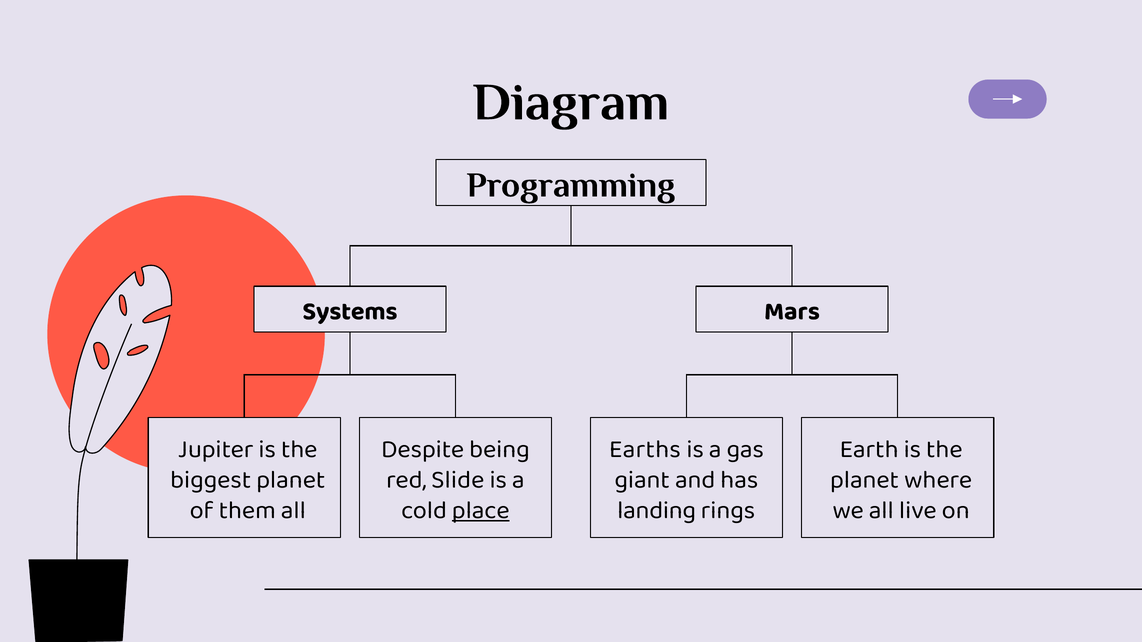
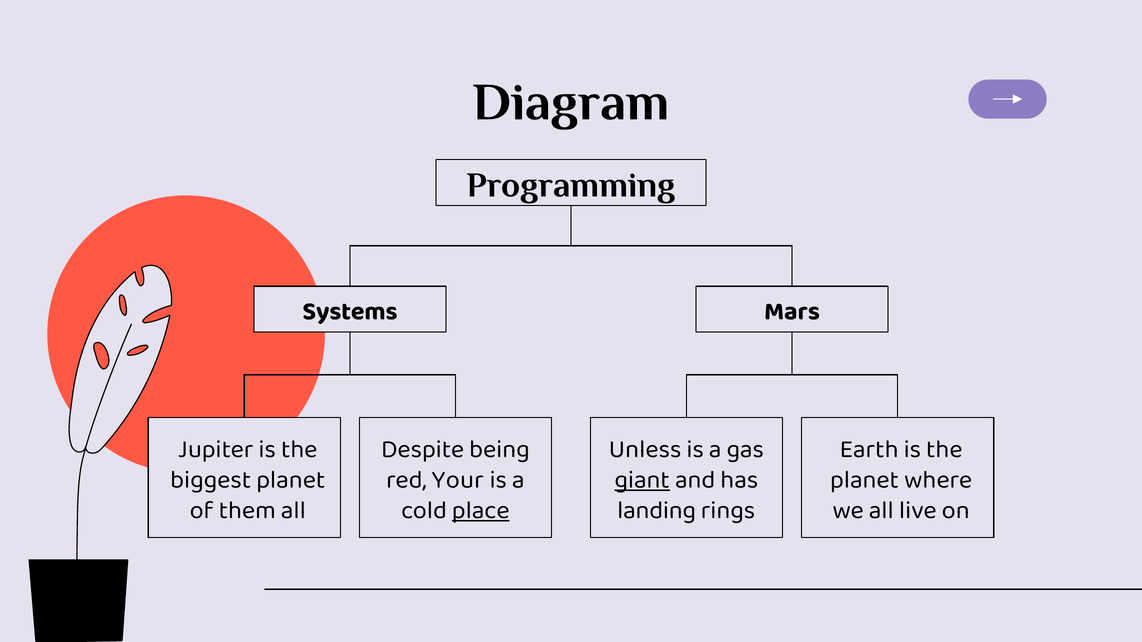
Earths: Earths -> Unless (645, 449)
Slide: Slide -> Your (458, 480)
giant underline: none -> present (642, 480)
